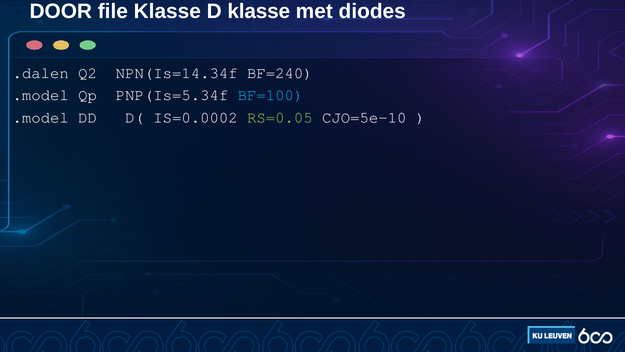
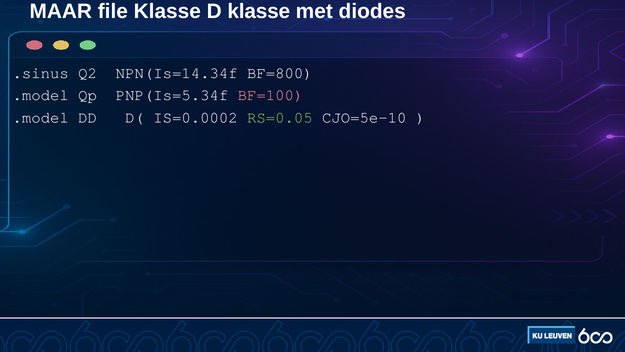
DOOR: DOOR -> MAAR (61, 11)
.dalen: .dalen -> .sinus (41, 73)
BF=240: BF=240 -> BF=800 (280, 73)
BF=100 colour: light blue -> pink (270, 95)
